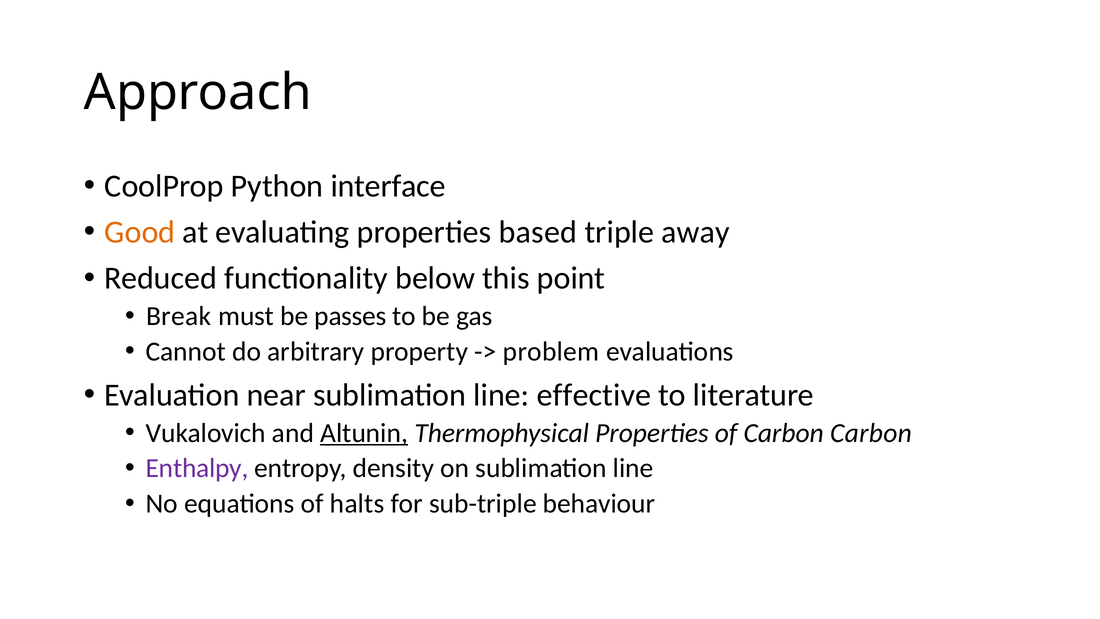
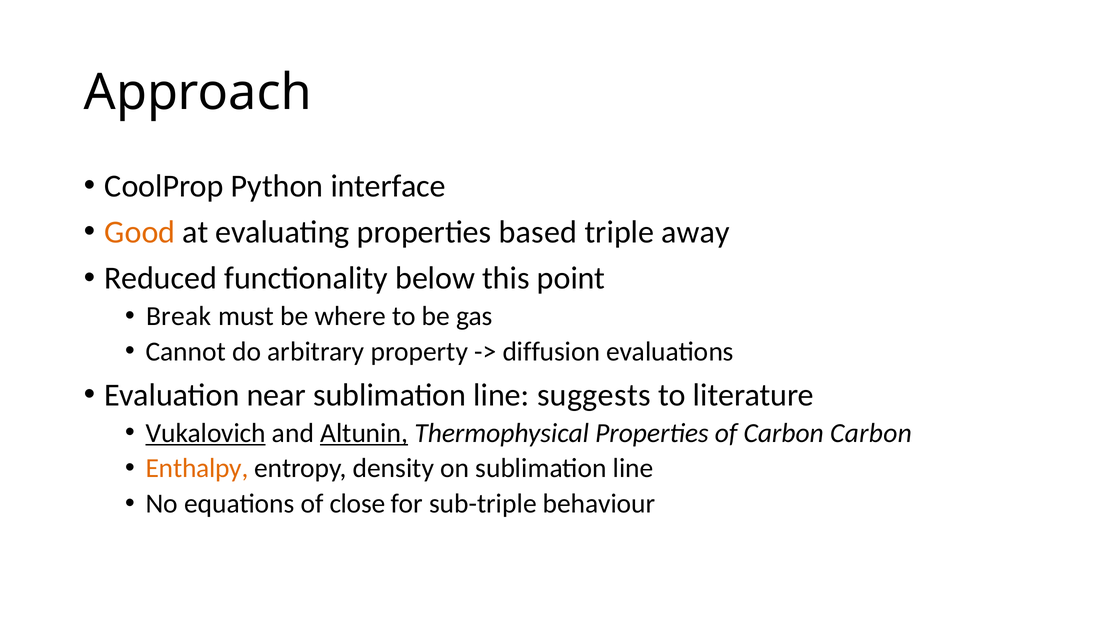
passes: passes -> where (350, 316)
problem: problem -> diffusion (551, 351)
effective: effective -> suggests (594, 395)
Vukalovich underline: none -> present (206, 433)
Enthalpy colour: purple -> orange (197, 468)
halts: halts -> close (357, 504)
